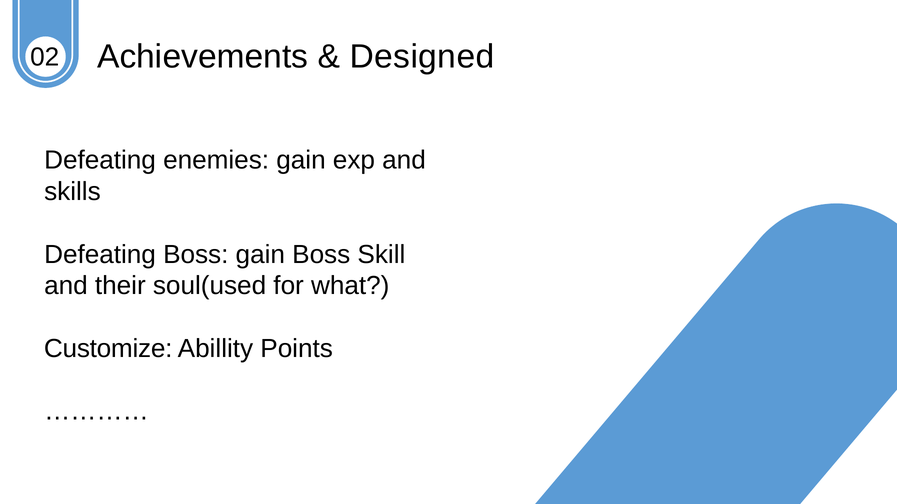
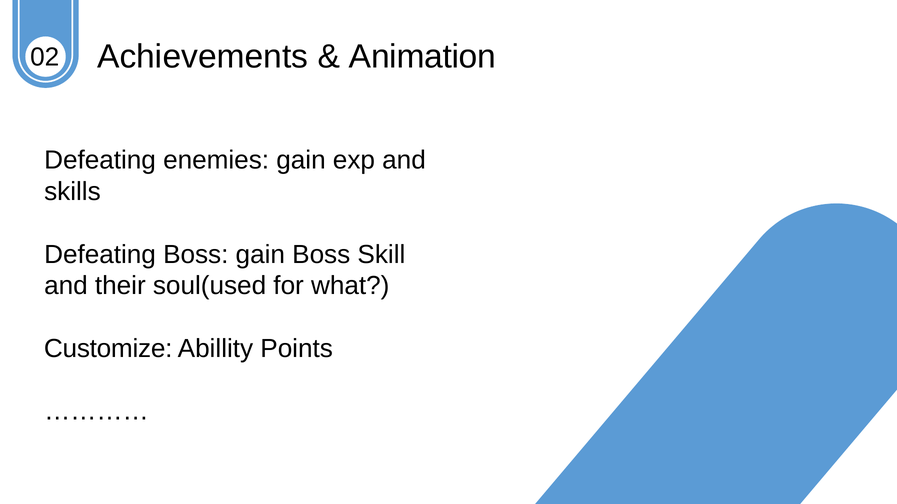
Designed: Designed -> Animation (422, 57)
